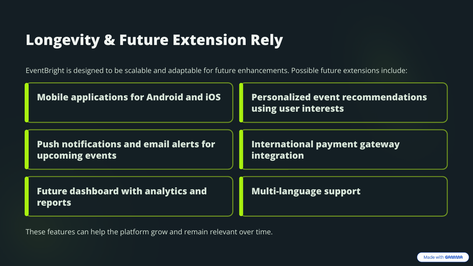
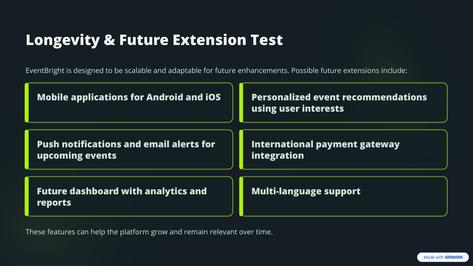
Rely: Rely -> Test (267, 40)
